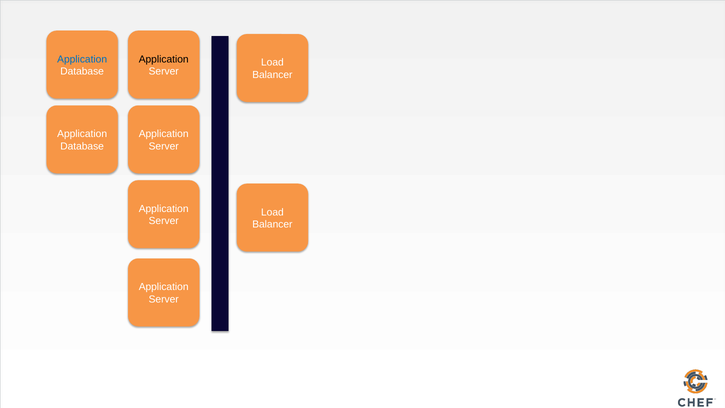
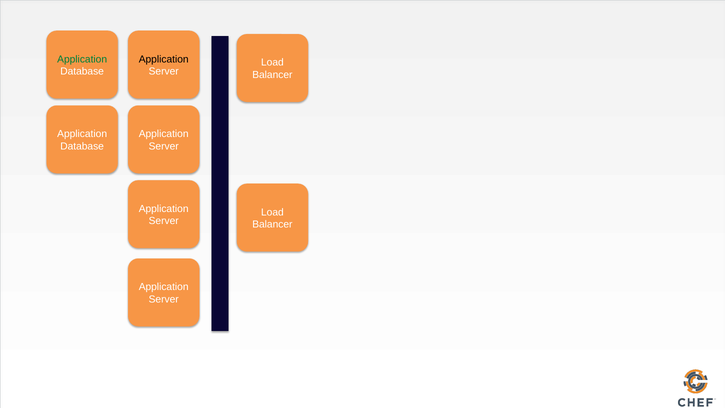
Application colour: blue -> green (82, 59)
